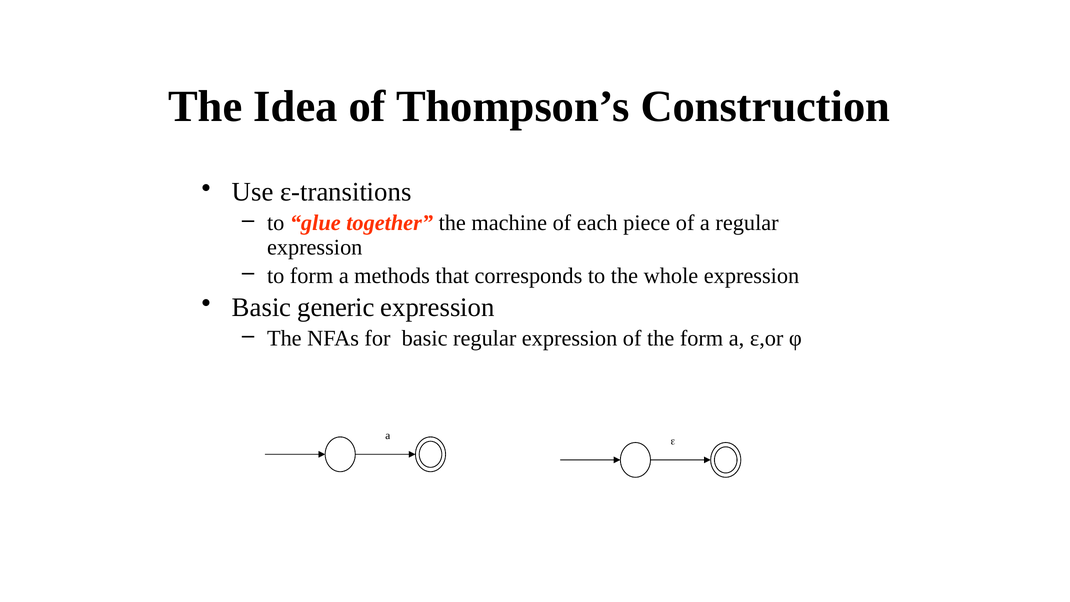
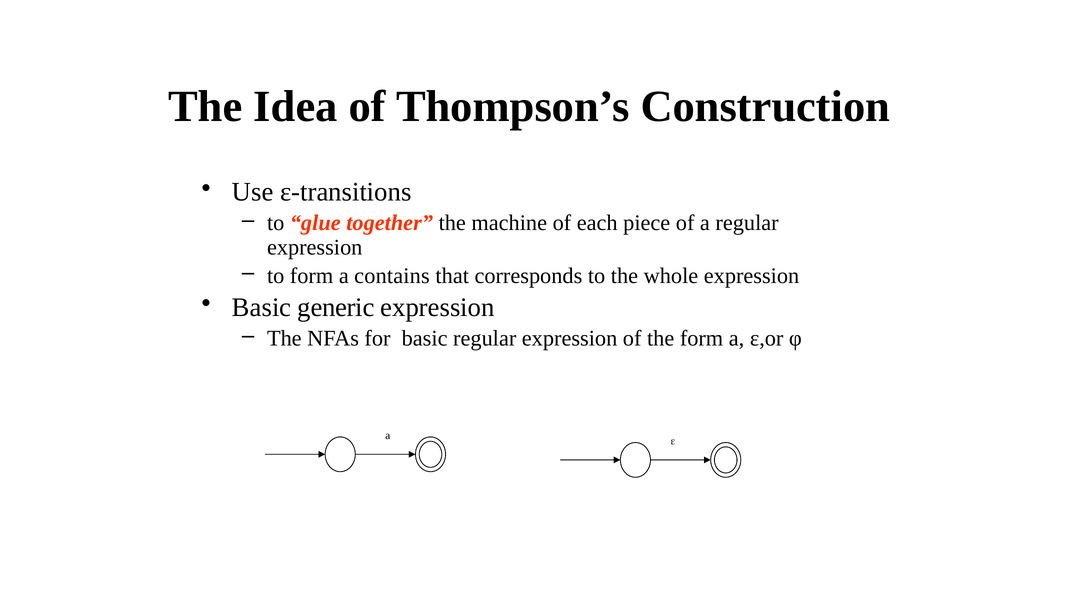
methods: methods -> contains (392, 276)
